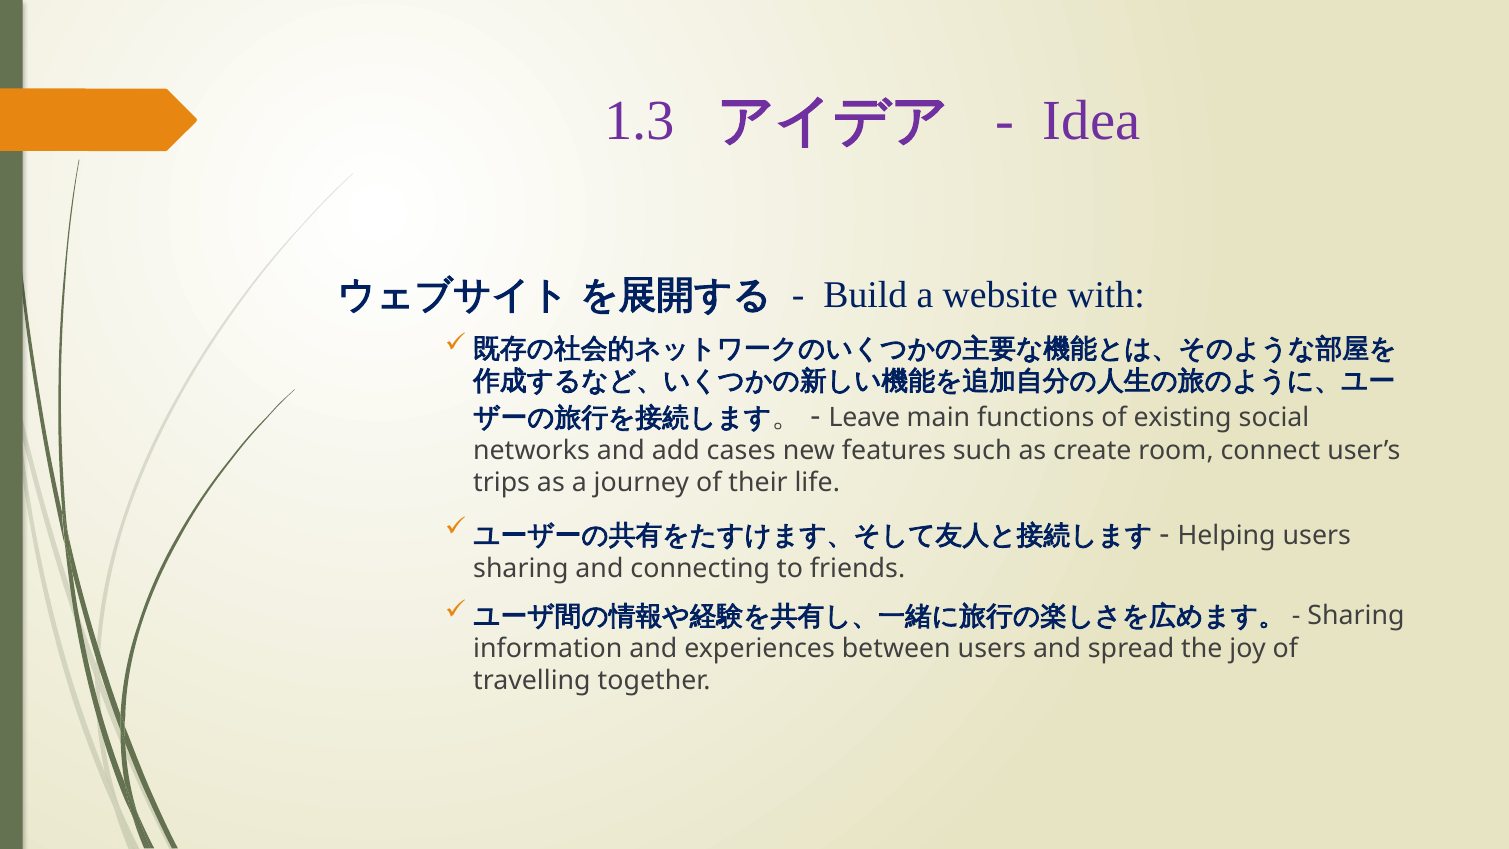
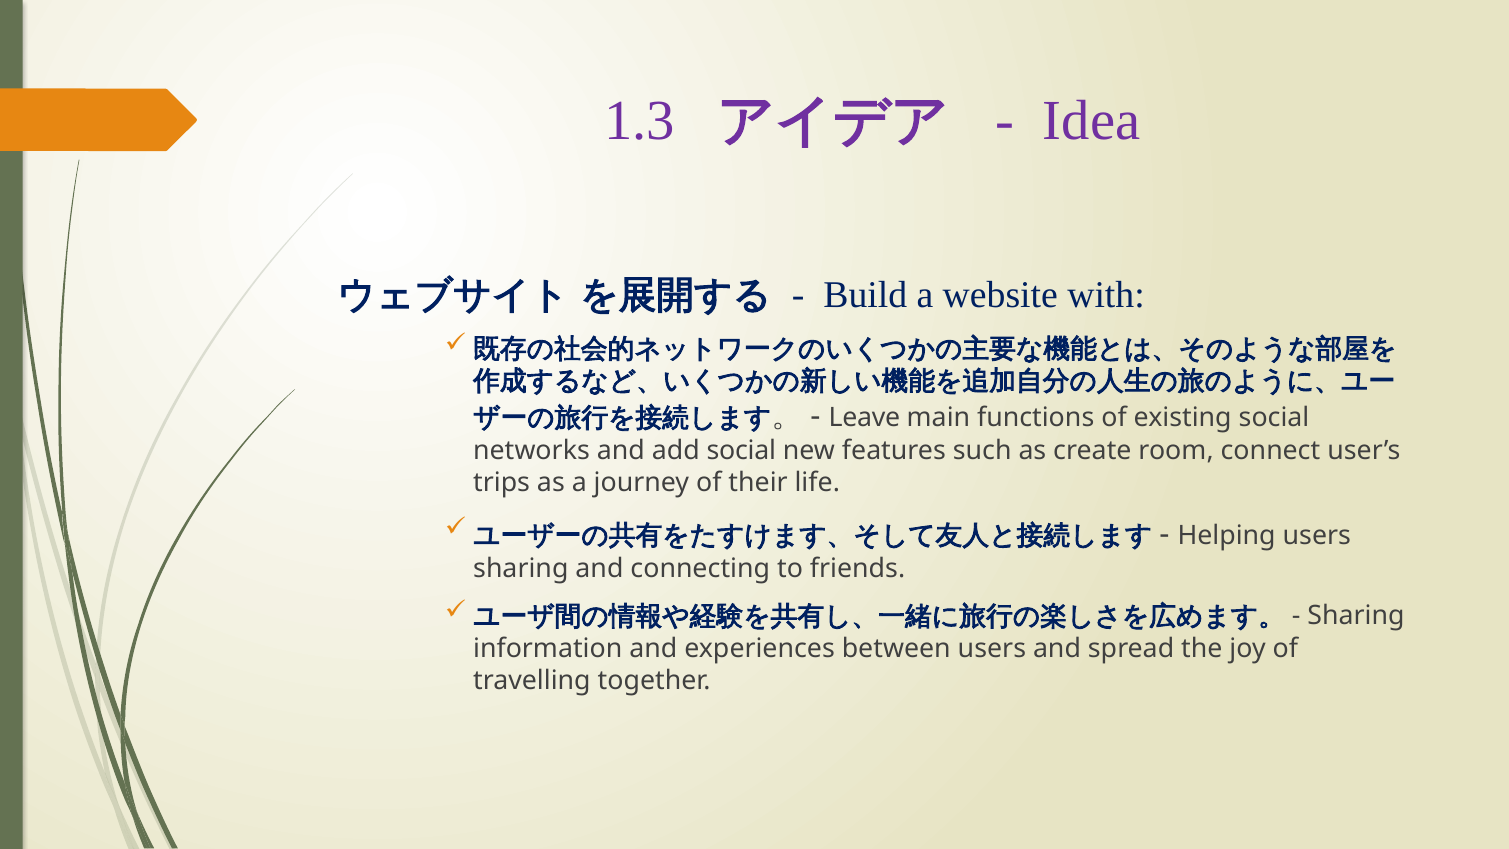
add cases: cases -> social (741, 451)
